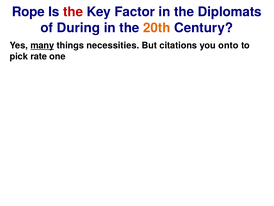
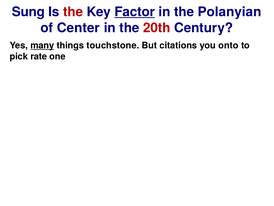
Rope: Rope -> Sung (28, 12)
Factor underline: none -> present (135, 12)
Diplomats: Diplomats -> Polanyian (230, 12)
During: During -> Center (78, 28)
20th colour: orange -> red (157, 28)
necessities: necessities -> touchstone (113, 45)
